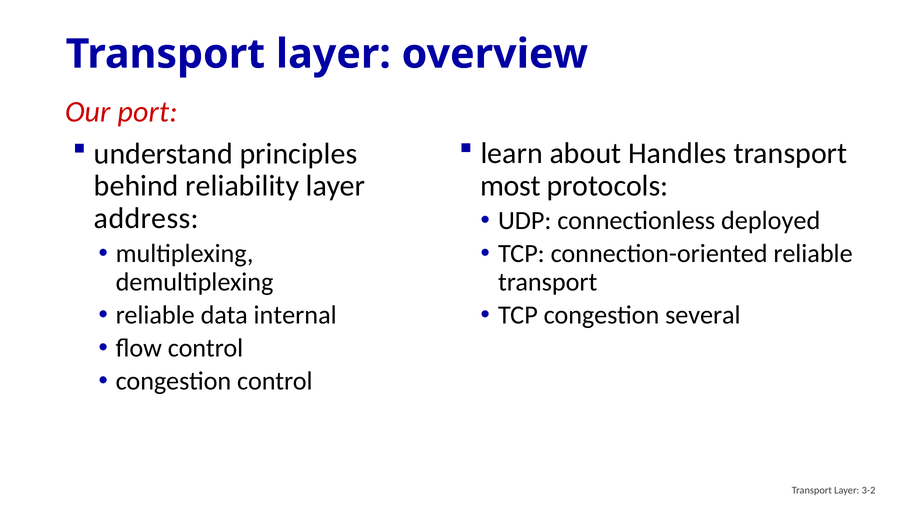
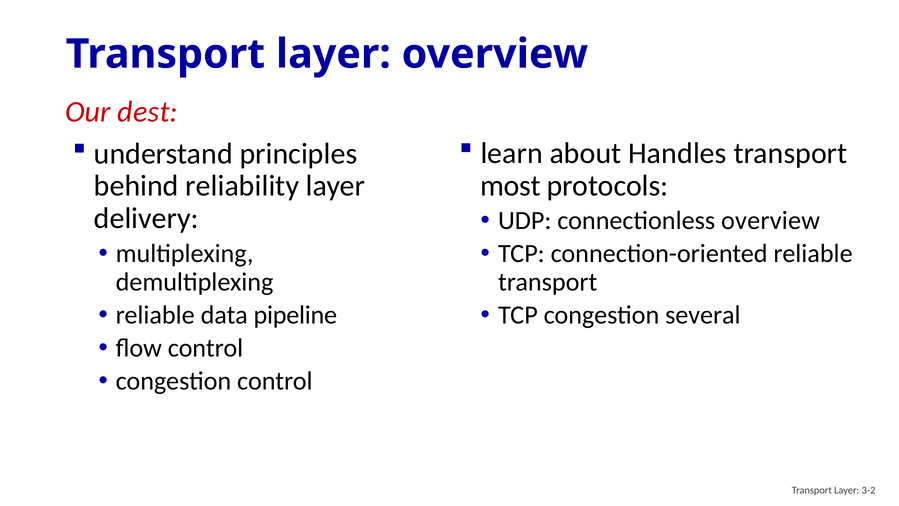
port: port -> dest (148, 112)
address: address -> delivery (146, 218)
connectionless deployed: deployed -> overview (771, 221)
internal: internal -> pipeline (295, 315)
